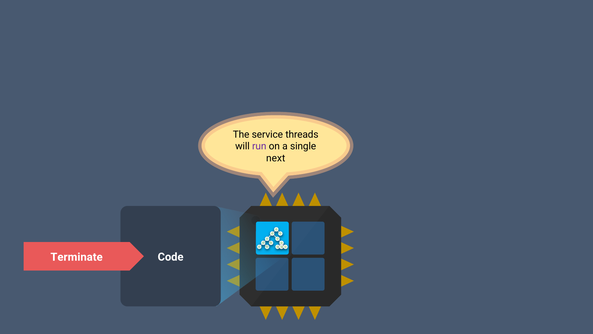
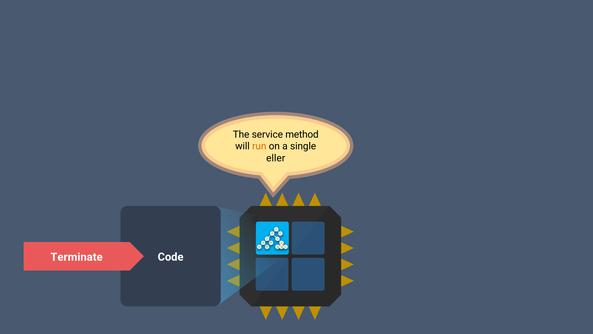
threads: threads -> method (302, 134)
run colour: purple -> orange (259, 146)
next: next -> eller (276, 158)
